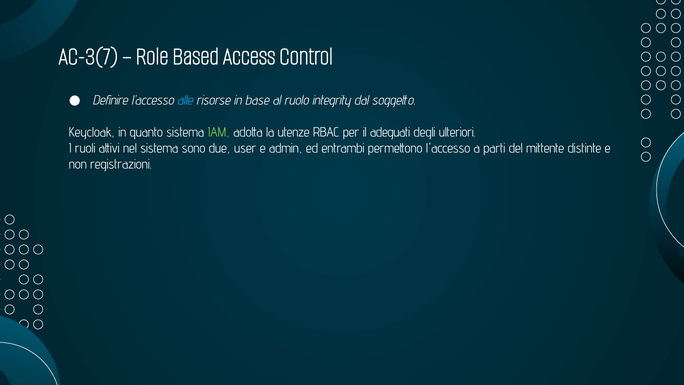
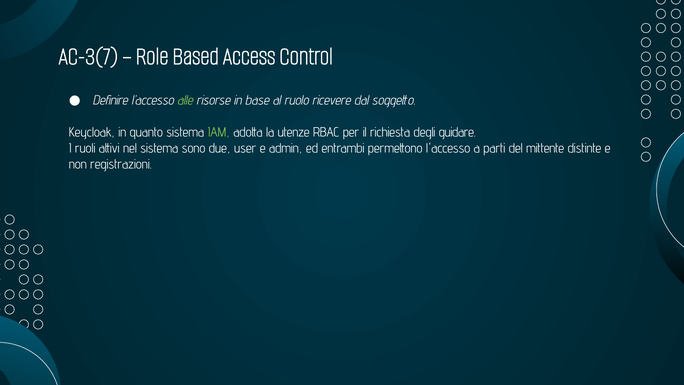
alle colour: light blue -> light green (185, 100)
integrity: integrity -> ricevere (331, 100)
adeguati: adeguati -> richiesta (390, 132)
ulteriori: ulteriori -> guidare (457, 132)
